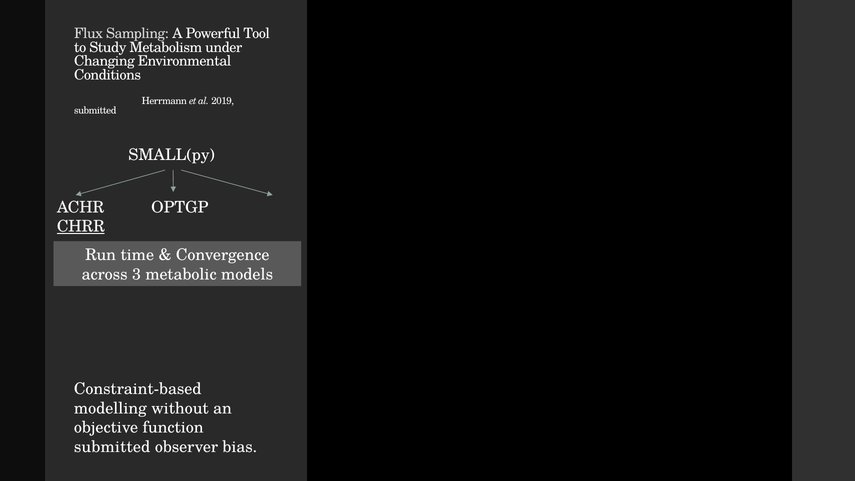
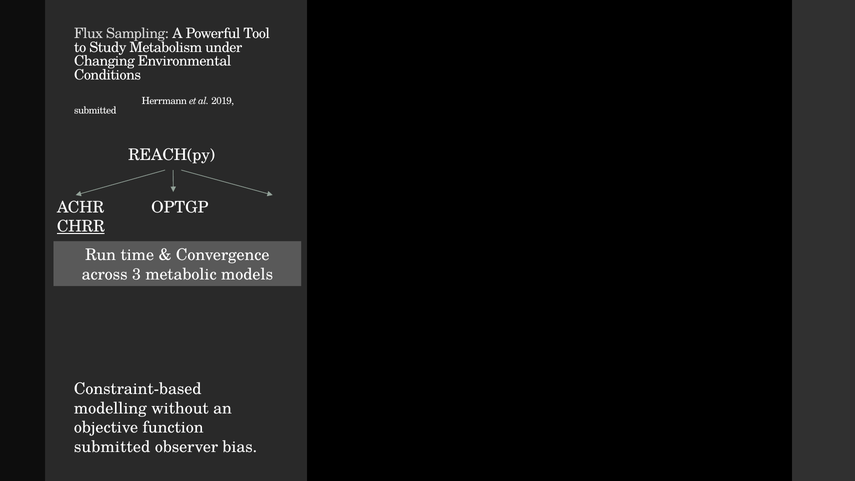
SMALL(py: SMALL(py -> REACH(py (172, 155)
